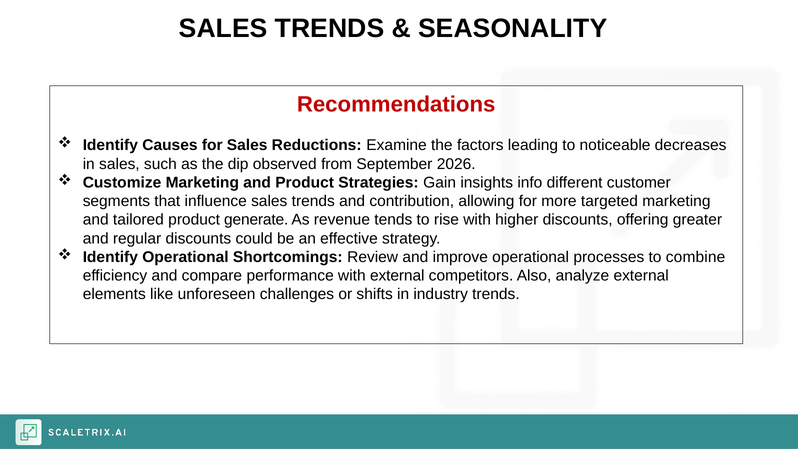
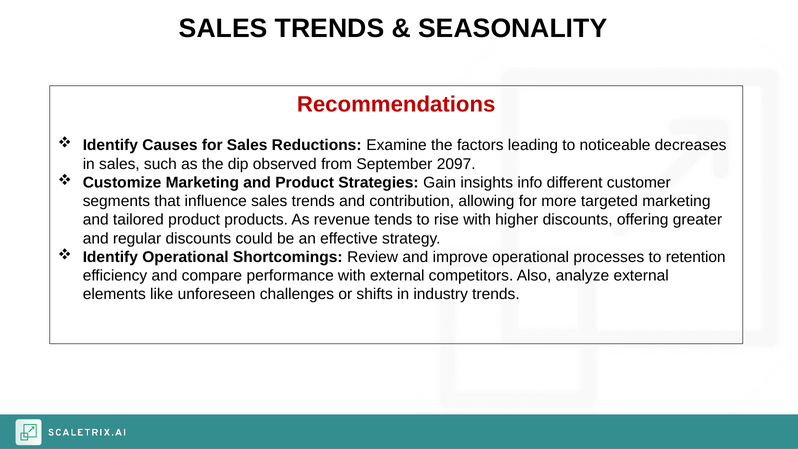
2026: 2026 -> 2097 (456, 164)
generate: generate -> products (256, 220)
combine: combine -> retention (696, 257)
